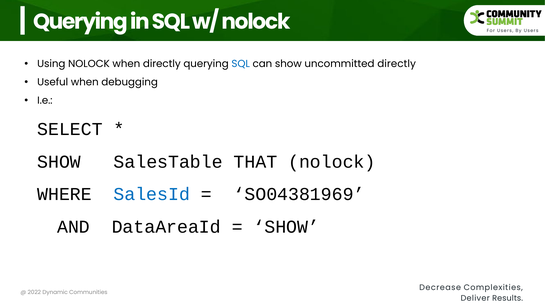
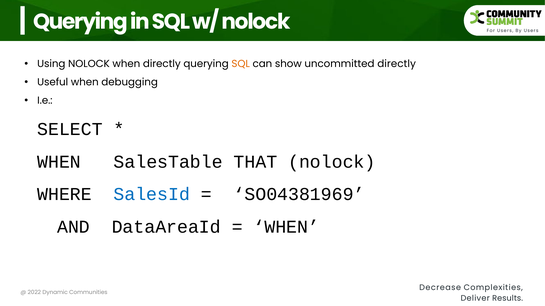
SQL colour: blue -> orange (241, 64)
SHOW: SHOW -> WHEN (59, 162)
SHOW: SHOW -> WHEN (286, 227)
